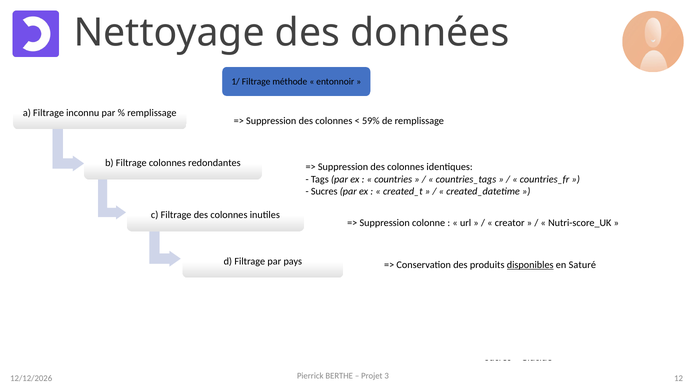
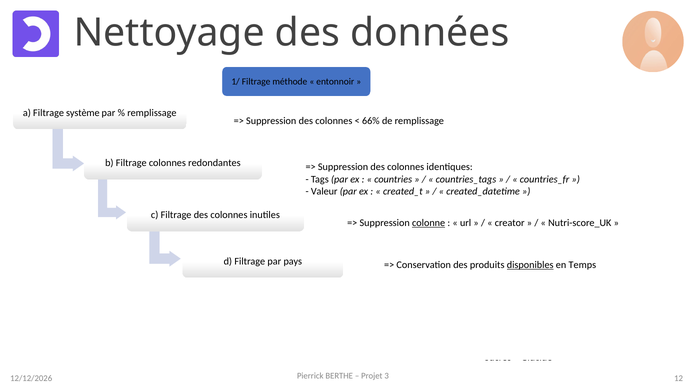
inconnu: inconnu -> système (83, 113)
59%: 59% -> 66% (371, 121)
Sucres: Sucres -> Valeur (324, 191)
colonne underline: none -> present (429, 223)
en Saturé: Saturé -> Temps (582, 265)
